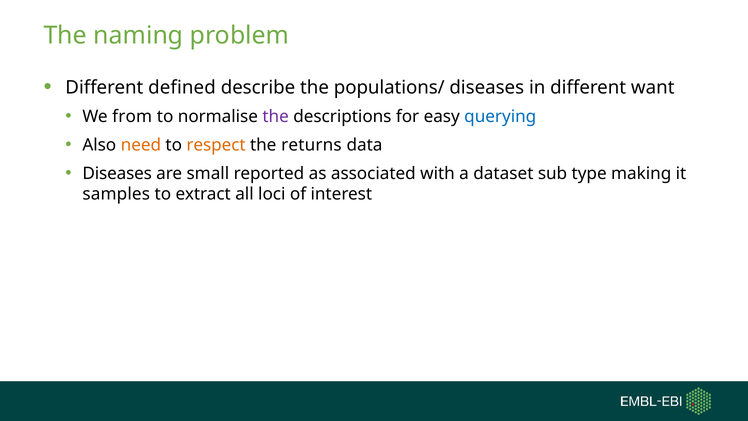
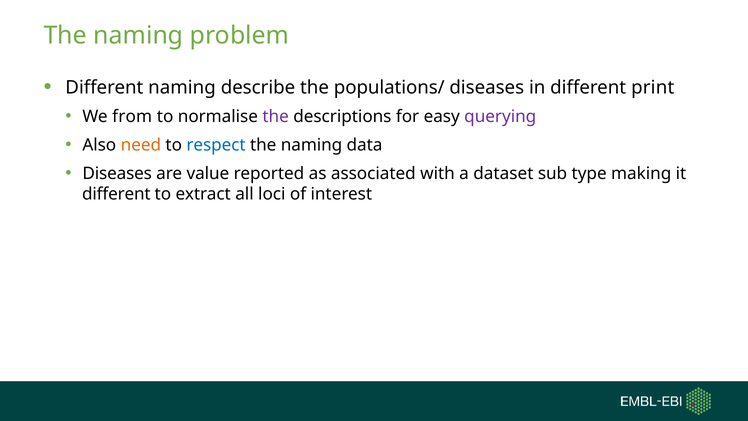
Different defined: defined -> naming (182, 87)
want: want -> print (653, 87)
querying colour: blue -> purple (500, 117)
respect colour: orange -> blue (216, 145)
returns: returns -> naming (312, 145)
small: small -> value (208, 174)
samples: samples -> different (116, 194)
